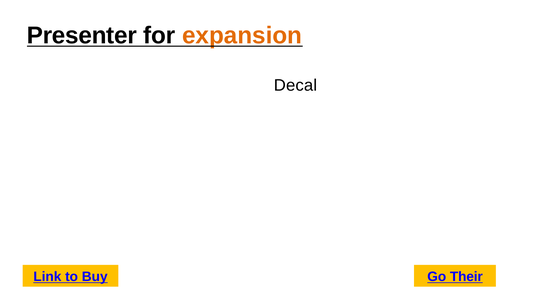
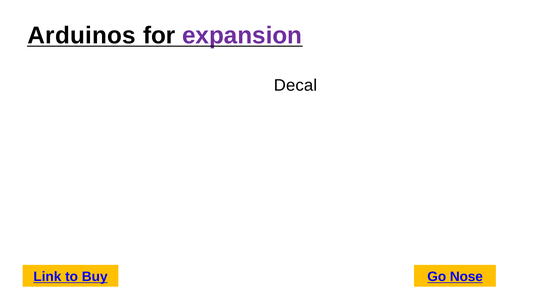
Presenter: Presenter -> Arduinos (82, 36)
expansion colour: orange -> purple (242, 36)
Their: Their -> Nose (466, 277)
